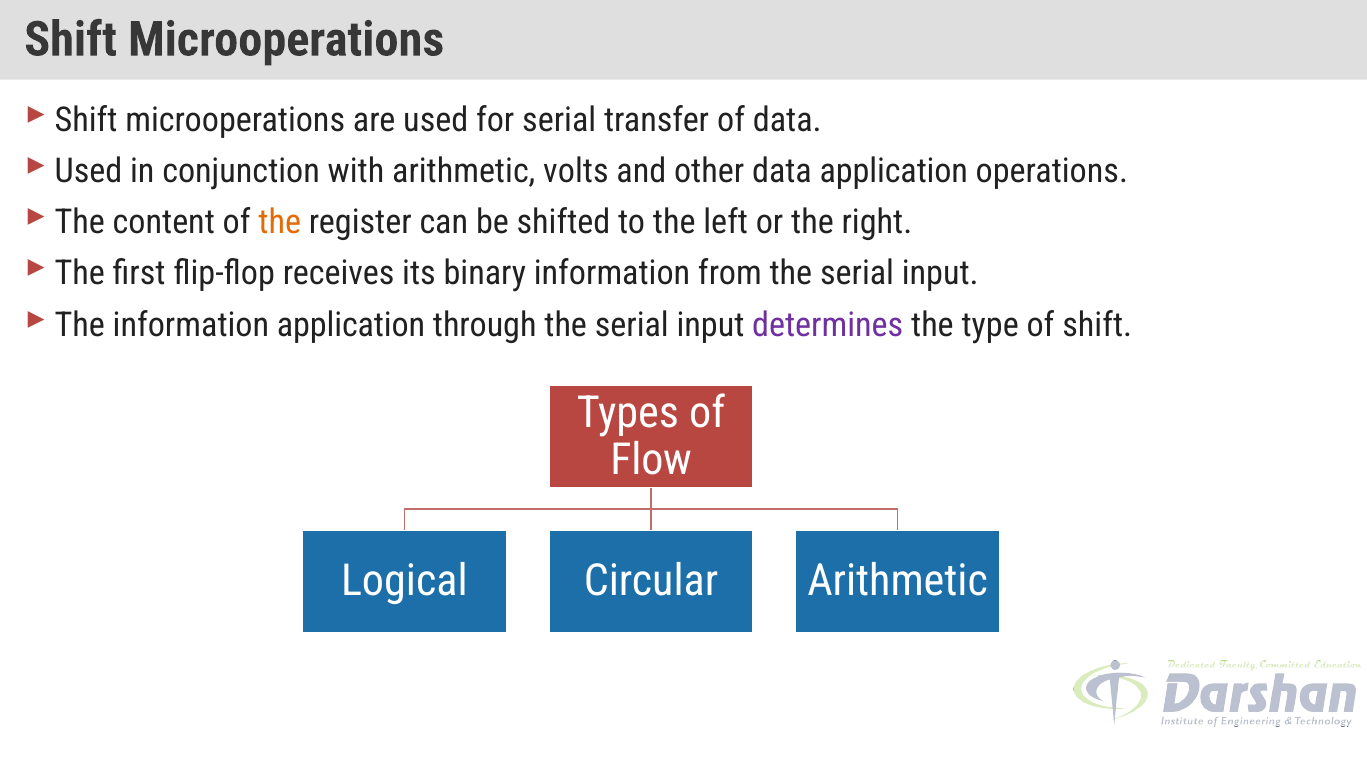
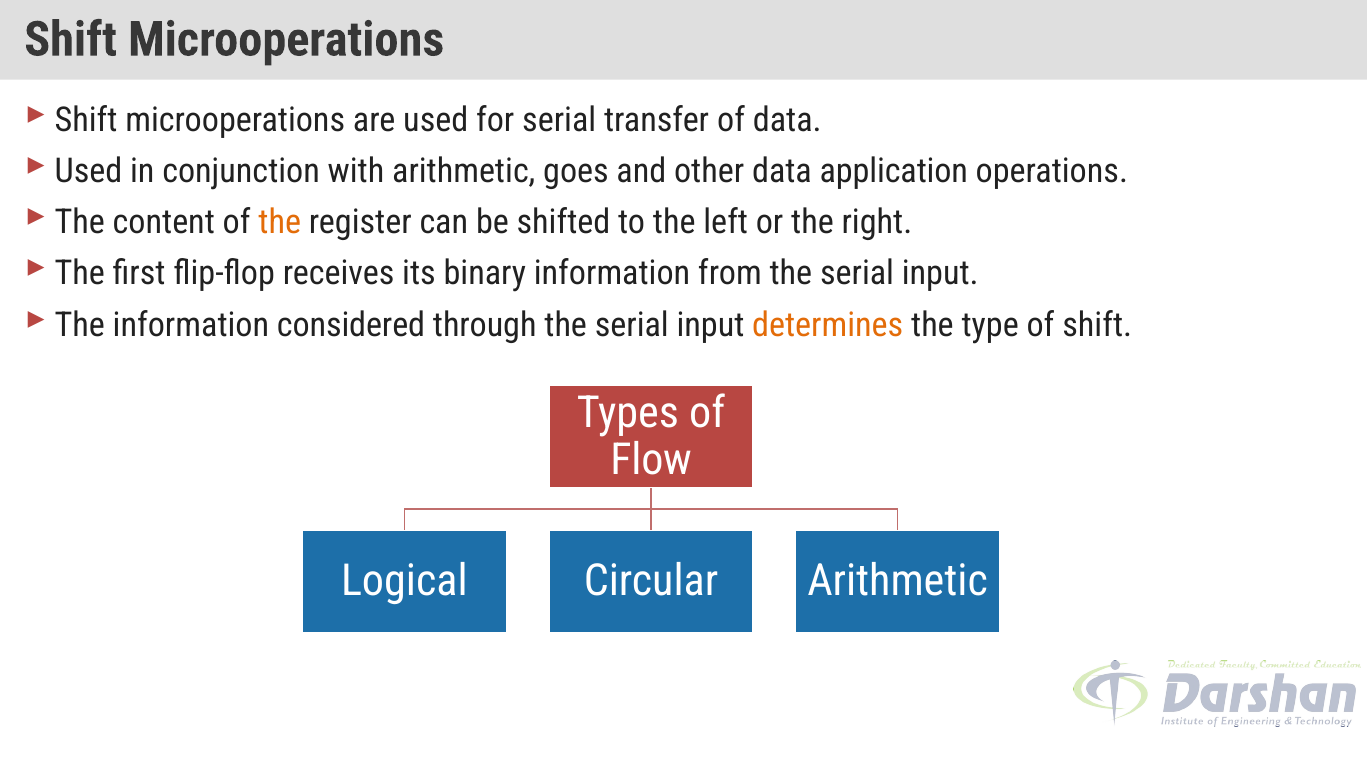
volts: volts -> goes (576, 171)
information application: application -> considered (351, 325)
determines colour: purple -> orange (828, 325)
